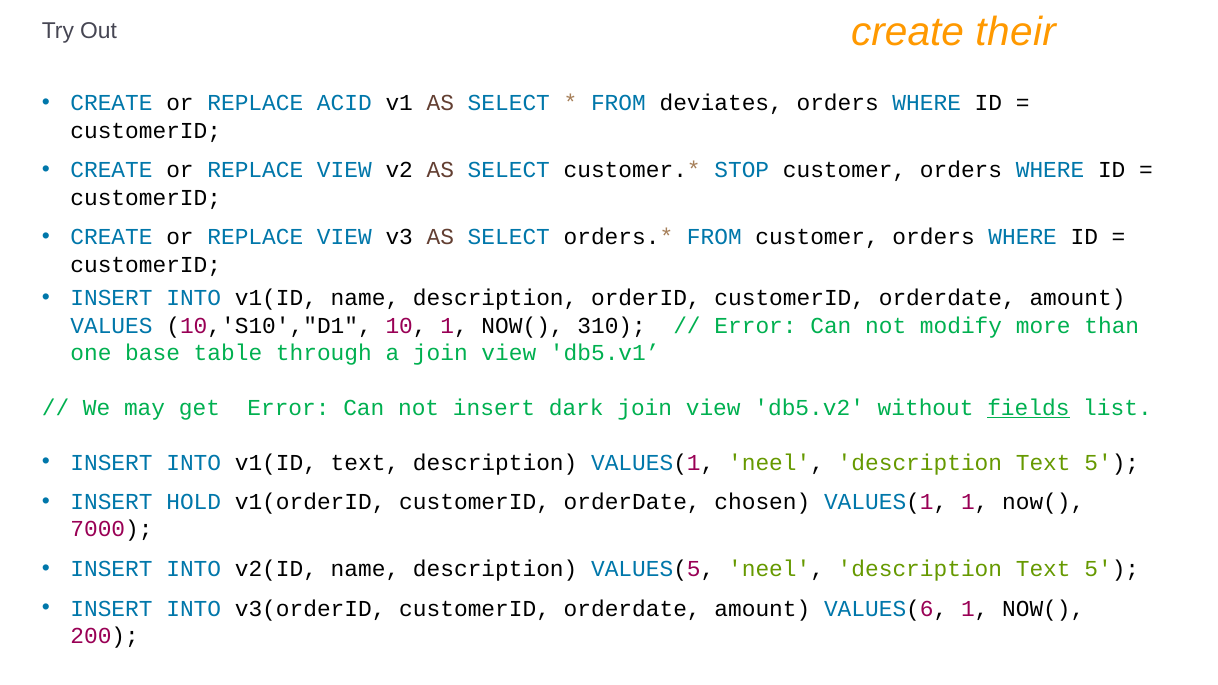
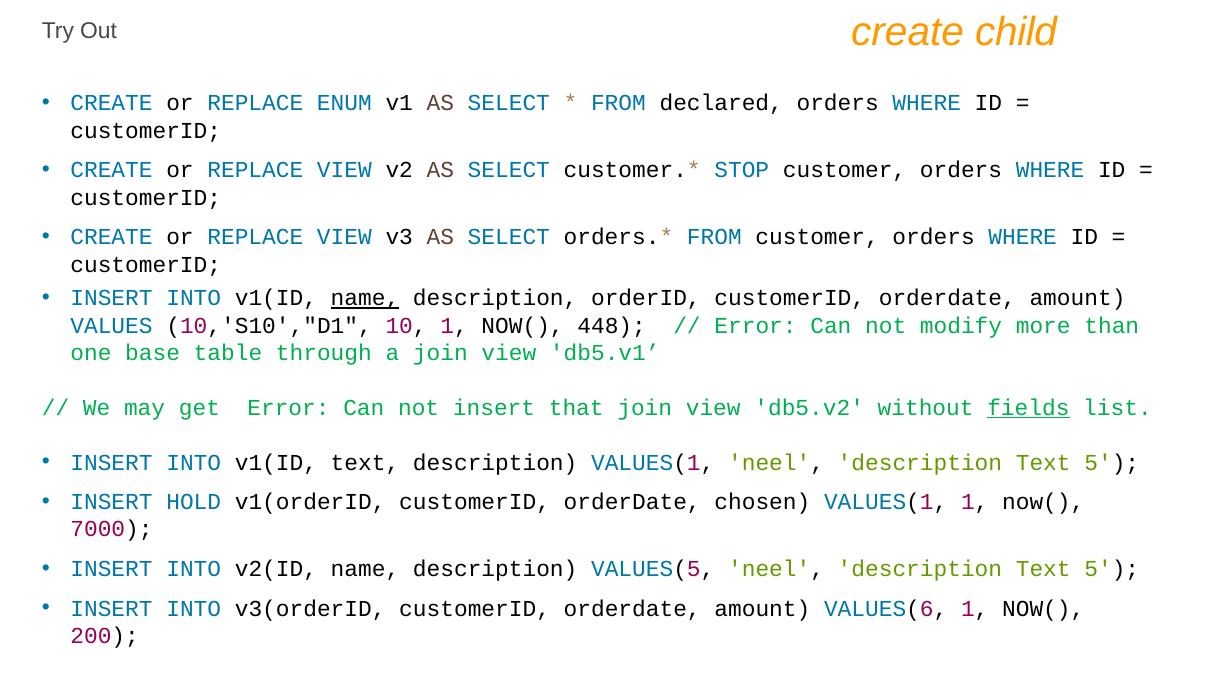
their: their -> child (1016, 32)
ACID: ACID -> ENUM (344, 103)
deviates: deviates -> declared (721, 103)
name underline: none -> present (365, 298)
310: 310 -> 448 (612, 326)
dark: dark -> that (576, 408)
